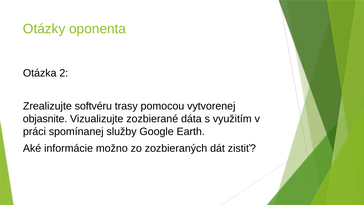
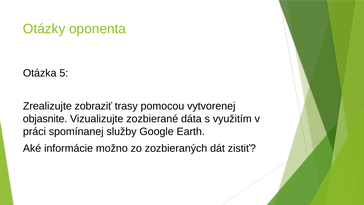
2: 2 -> 5 (64, 73)
softvéru: softvéru -> zobraziť (93, 106)
